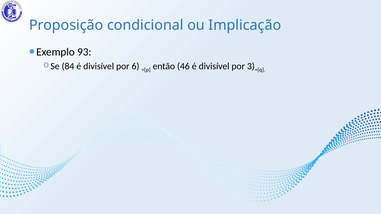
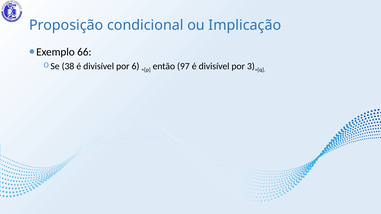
93: 93 -> 66 (84, 52)
84: 84 -> 38 (68, 66)
46: 46 -> 97 (183, 66)
